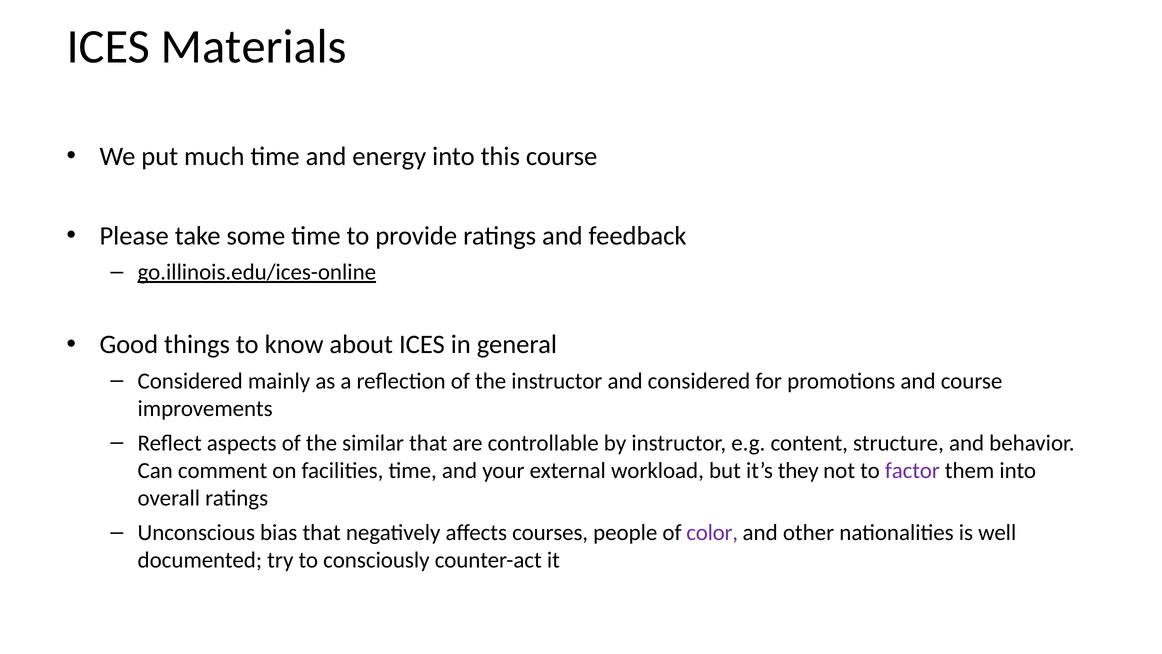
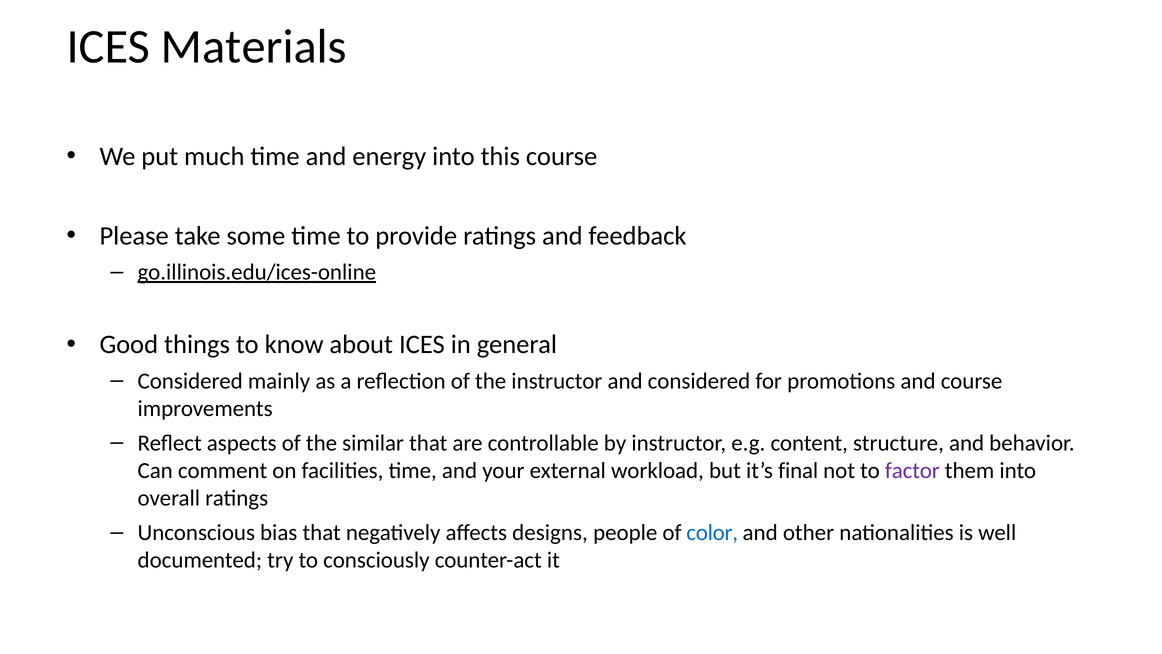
they: they -> final (798, 470)
courses: courses -> designs (550, 532)
color colour: purple -> blue (712, 532)
